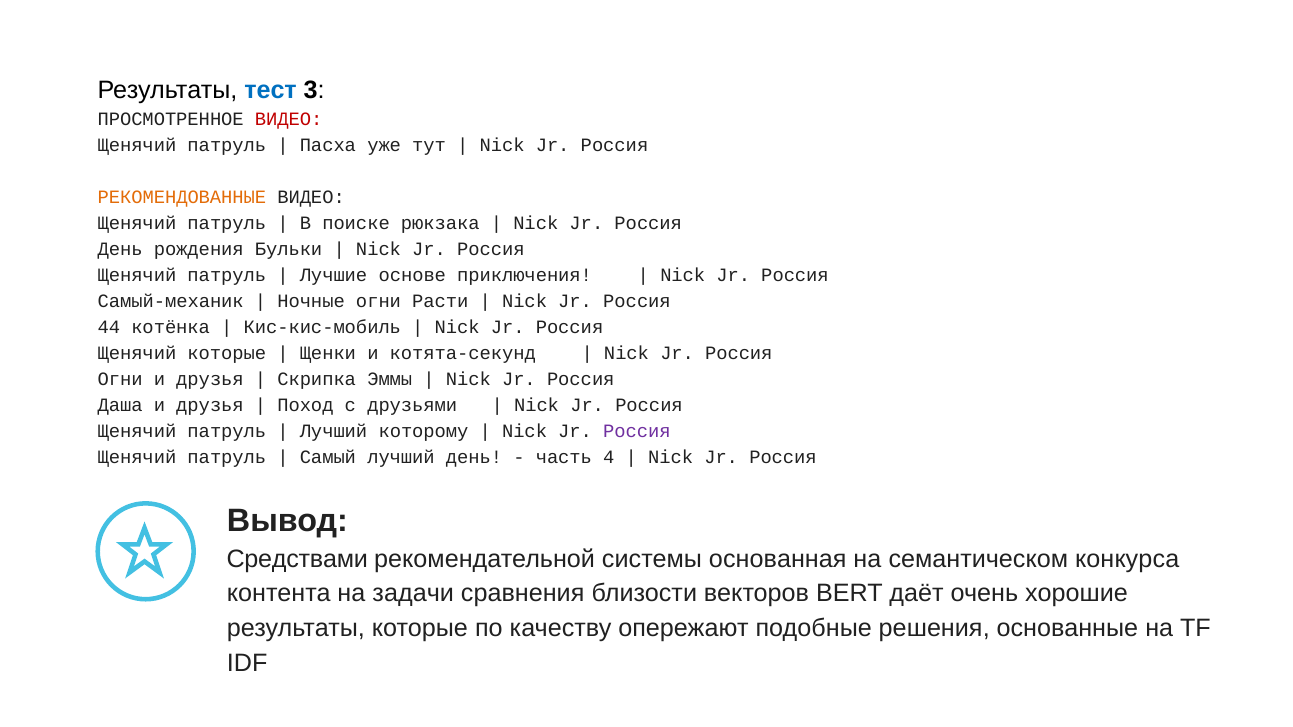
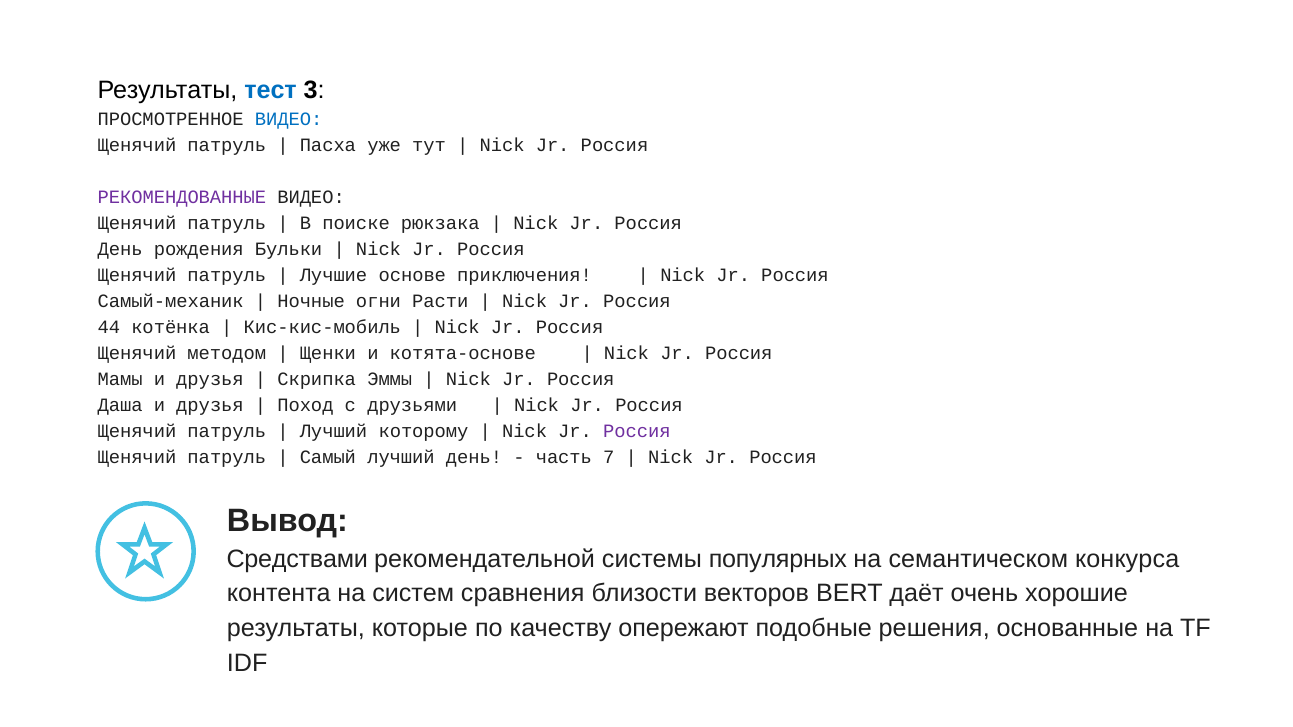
ВИДЕО colour: red -> blue (289, 120)
РЕКОМЕНДОВАННЫЕ colour: orange -> purple (182, 198)
Щенячий которые: которые -> методом (227, 353)
котята-секунд: котята-секунд -> котята-основе (463, 353)
Огни: Огни -> Мамы (120, 379)
4: 4 -> 7 (609, 457)
основанная: основанная -> популярных (778, 559)
задачи: задачи -> систем (413, 594)
